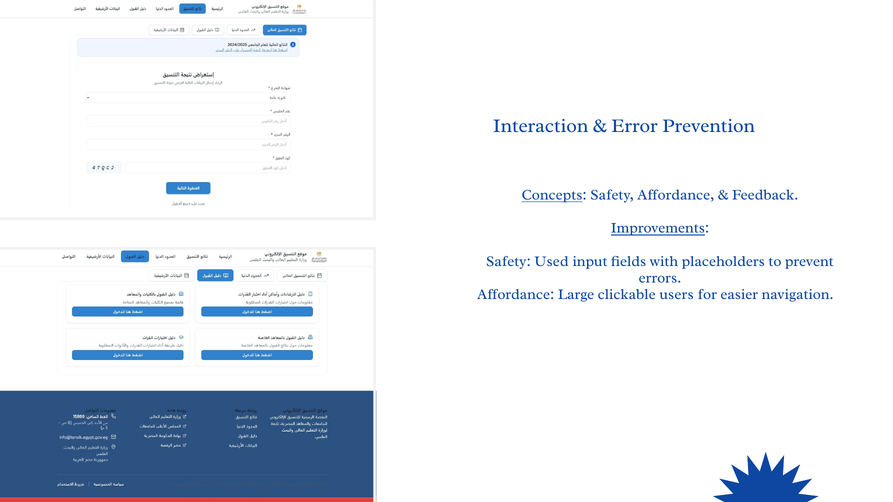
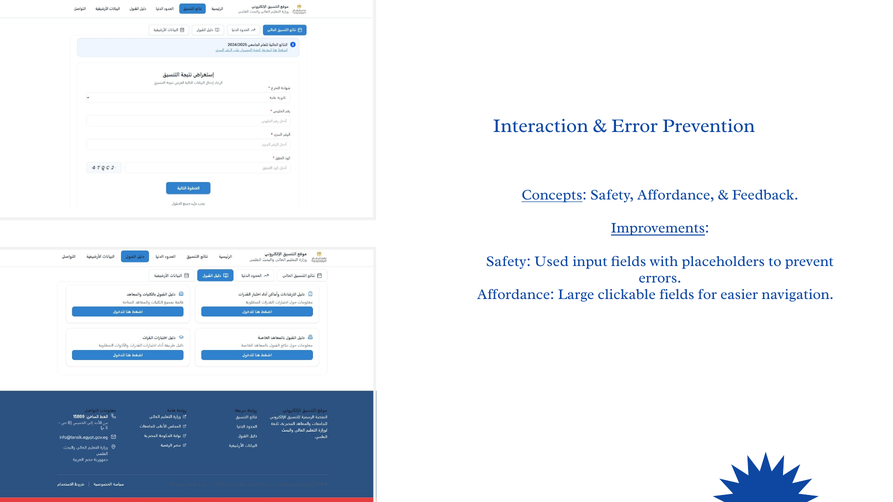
clickable users: users -> fields (677, 295)
